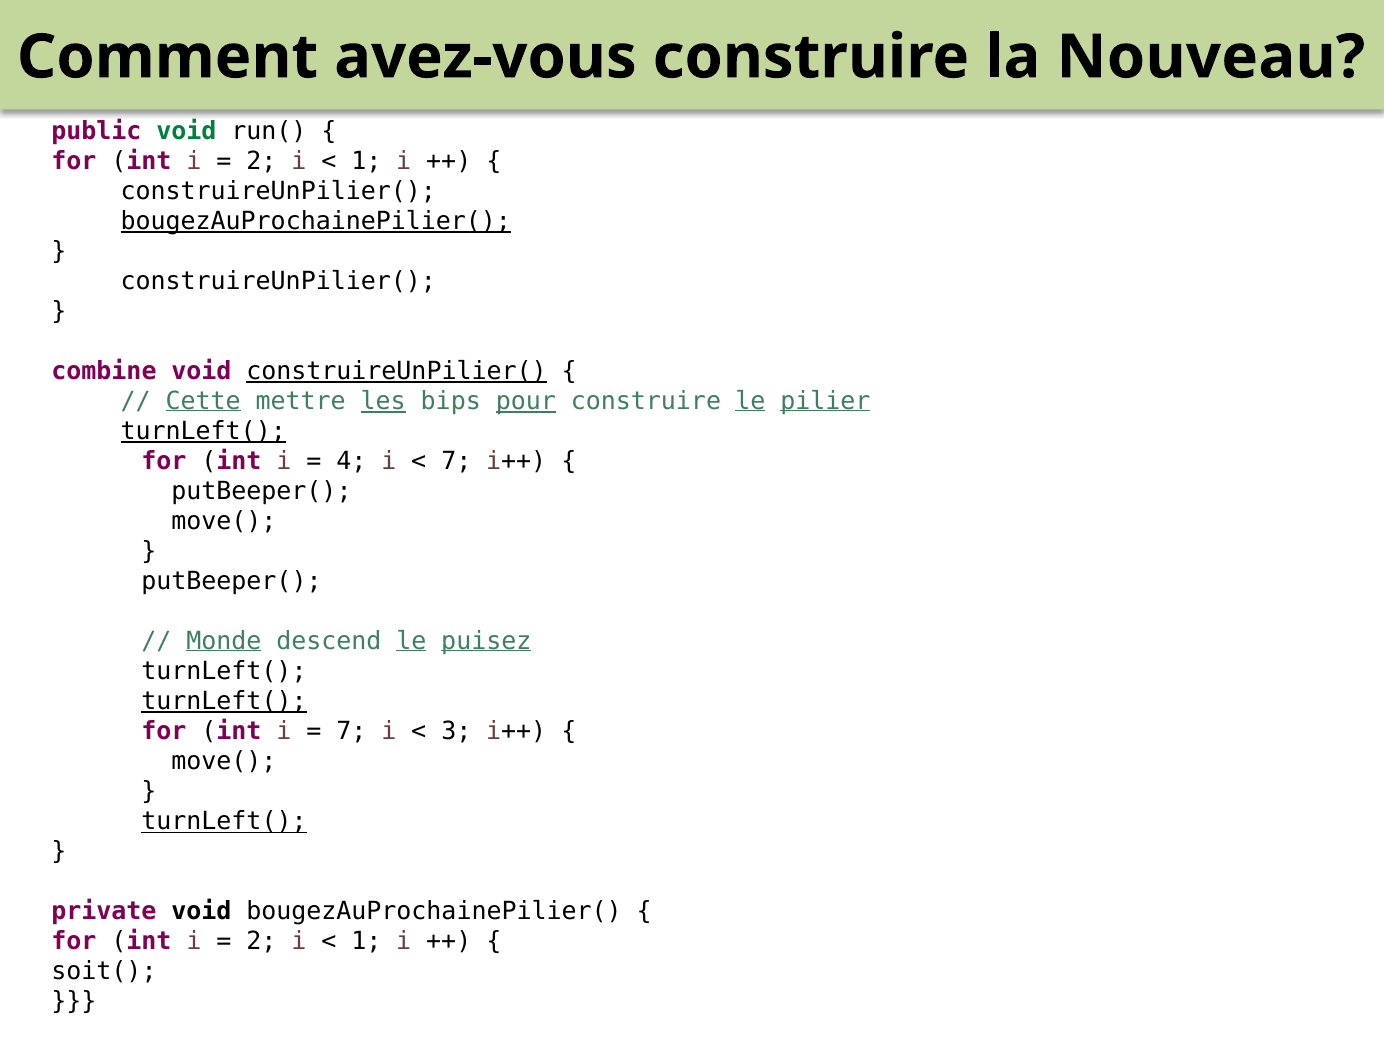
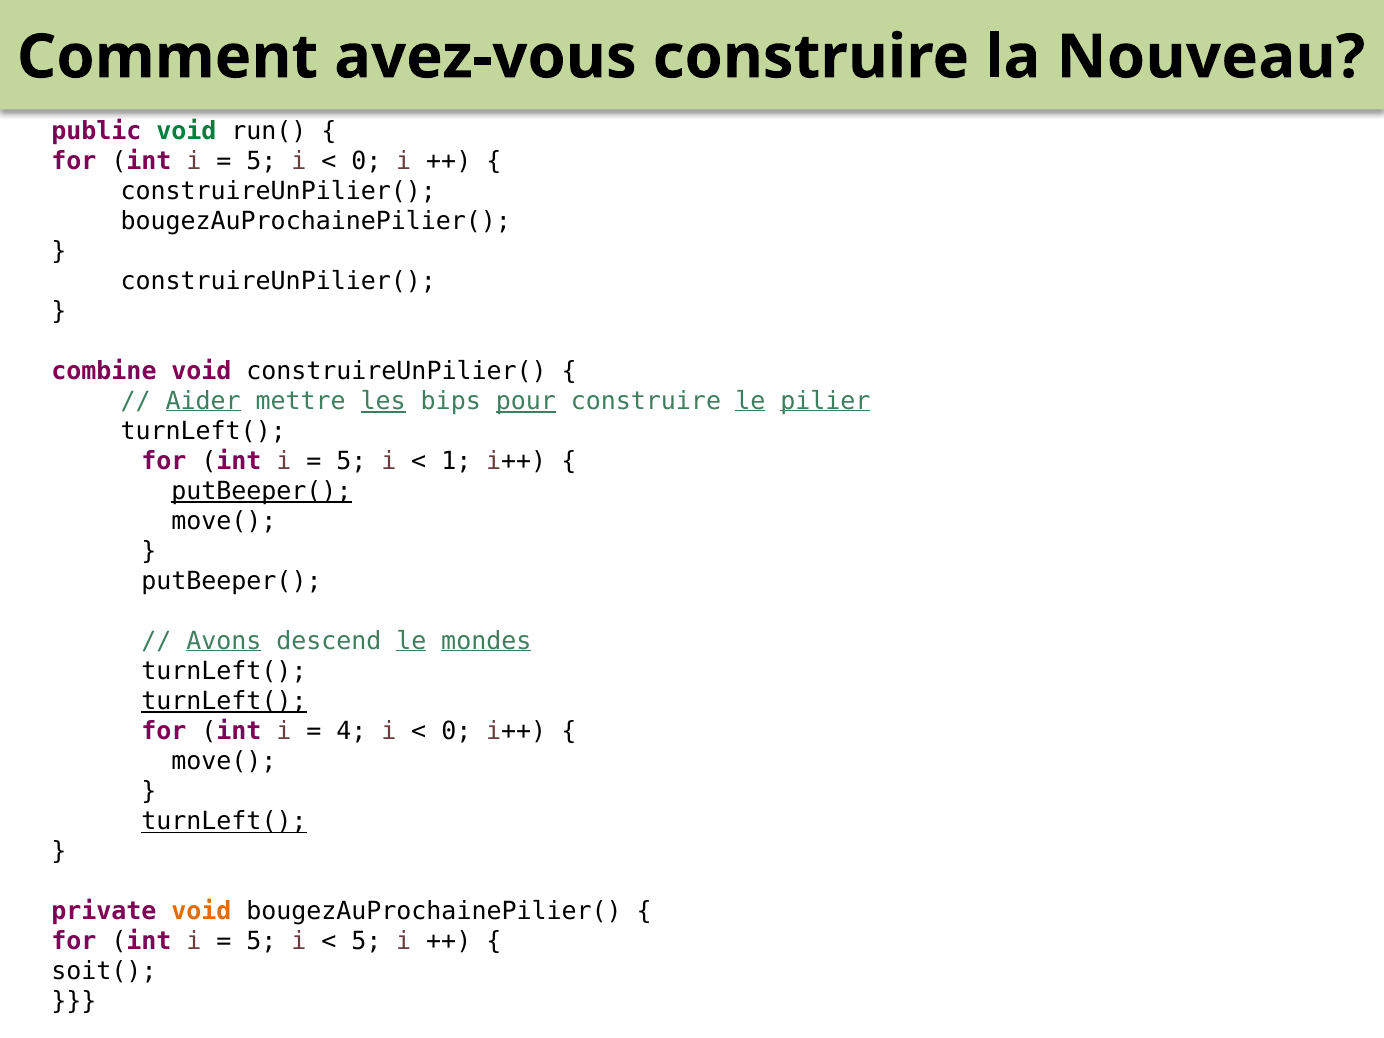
2: 2 -> 5 (261, 161)
1: 1 -> 0 (366, 161)
bougezAuProchainePilier( underline: present -> none (316, 221)
construireUnPilier( underline: present -> none (396, 371)
Cette: Cette -> Aider (203, 401)
turnLeft( underline: present -> none (203, 431)
4: 4 -> 5 (351, 461)
7: 7 -> 1 (456, 461)
putBeeper( underline: none -> present (261, 491)
Monde: Monde -> Avons (224, 641)
puisez: puisez -> mondes (486, 641)
7: 7 -> 4 (351, 731)
3: 3 -> 0 (456, 731)
void colour: black -> orange (201, 912)
2: 2 -> 5 (261, 942)
1: 1 -> 5 (366, 942)
